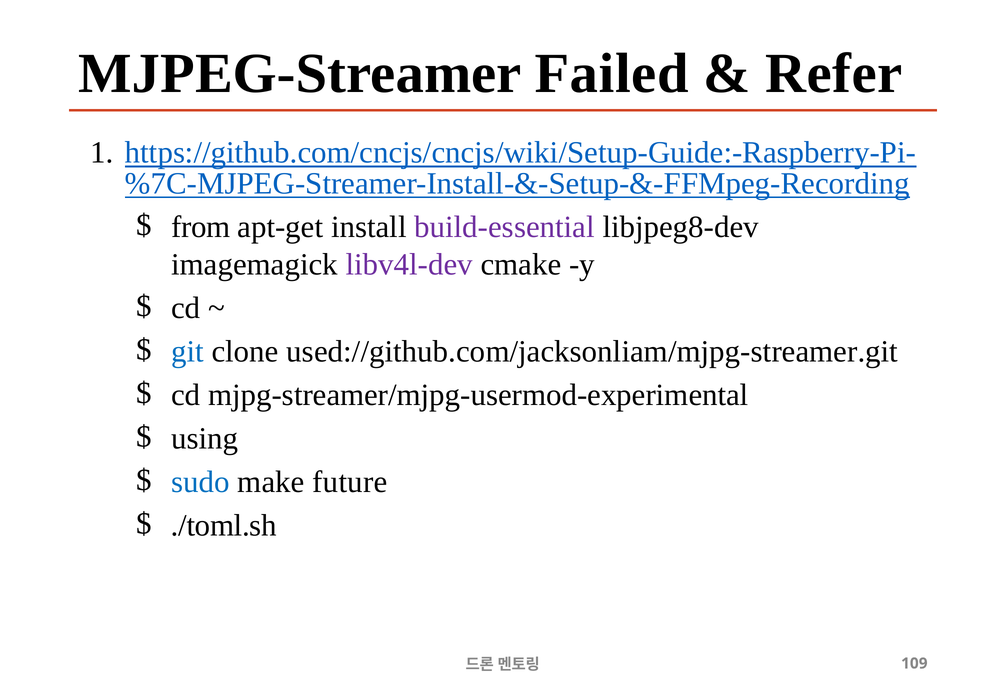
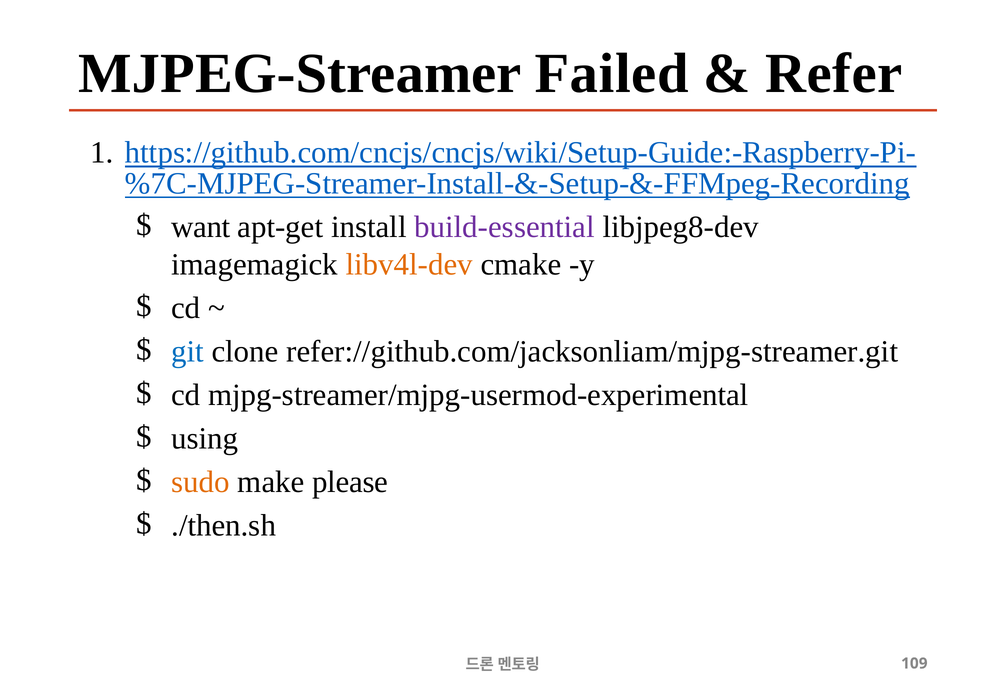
from: from -> want (201, 227)
libv4l-dev colour: purple -> orange (409, 265)
used://github.com/jacksonliam/mjpg-streamer.git: used://github.com/jacksonliam/mjpg-streamer.git -> refer://github.com/jacksonliam/mjpg-streamer.git (592, 352)
sudo colour: blue -> orange (201, 482)
future: future -> please (350, 482)
./toml.sh: ./toml.sh -> ./then.sh (224, 526)
